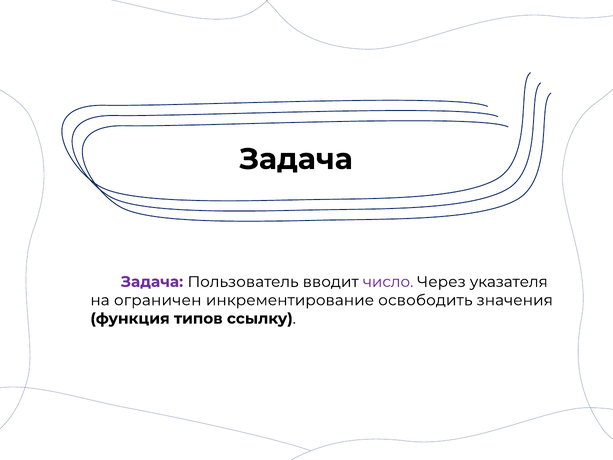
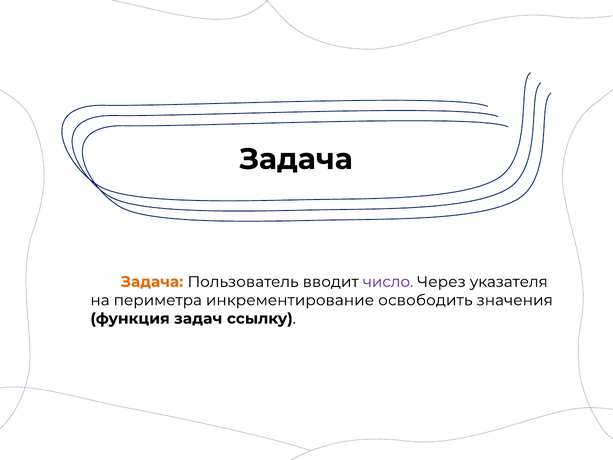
Задача colour: purple -> orange (152, 282)
ограничен: ограничен -> периметра (158, 300)
типов: типов -> задач (198, 318)
